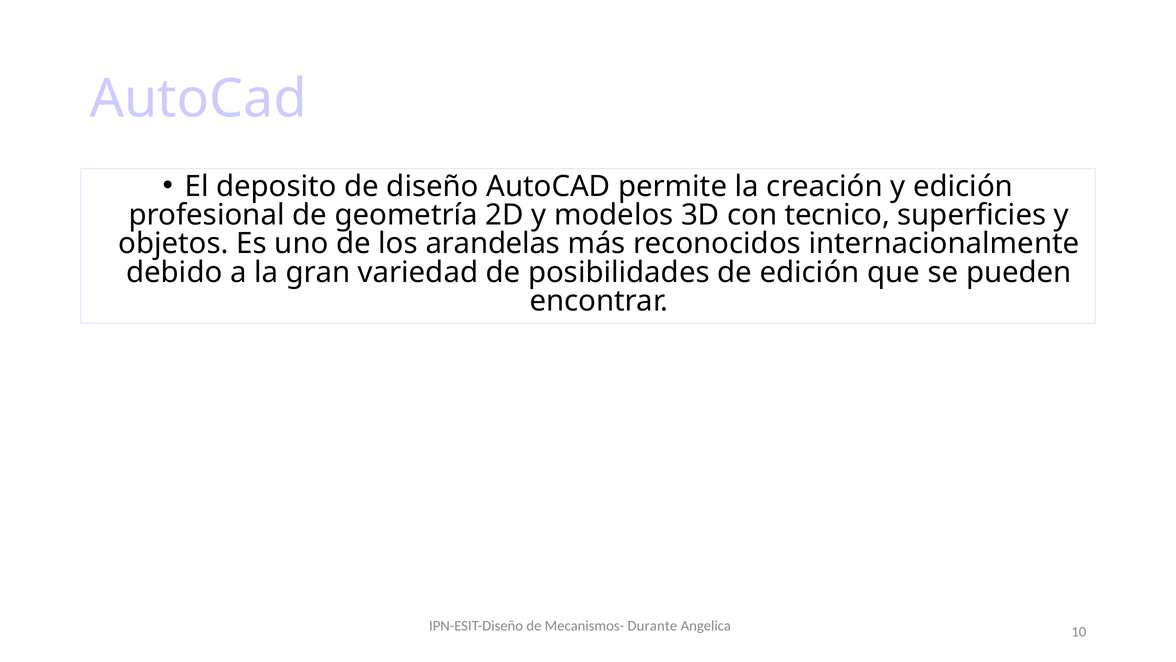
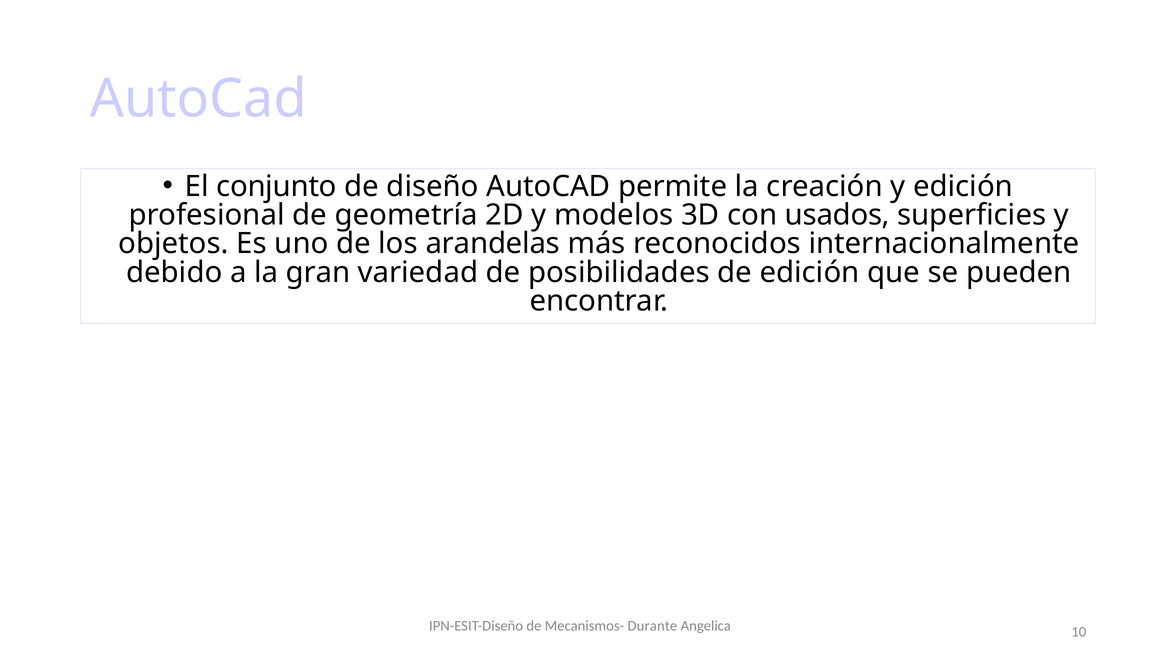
deposito: deposito -> conjunto (276, 186)
tecnico: tecnico -> usados (837, 215)
